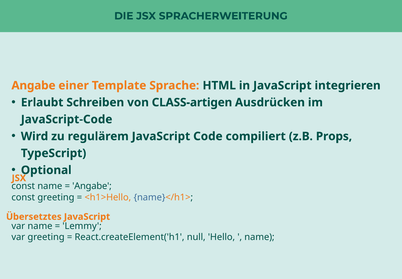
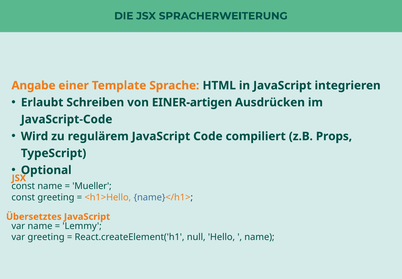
CLASS-artigen: CLASS-artigen -> EINER-artigen (192, 102)
Angabe: Angabe -> Mueller (92, 186)
